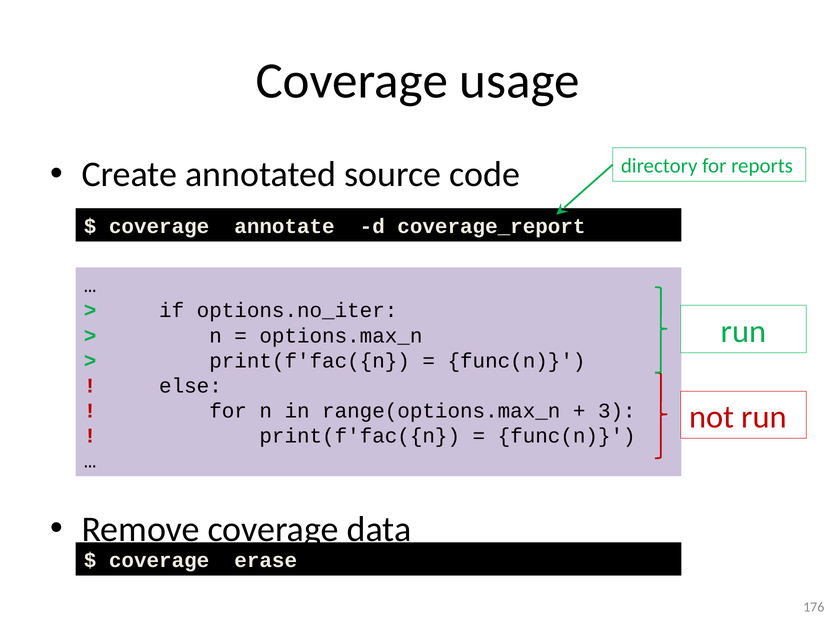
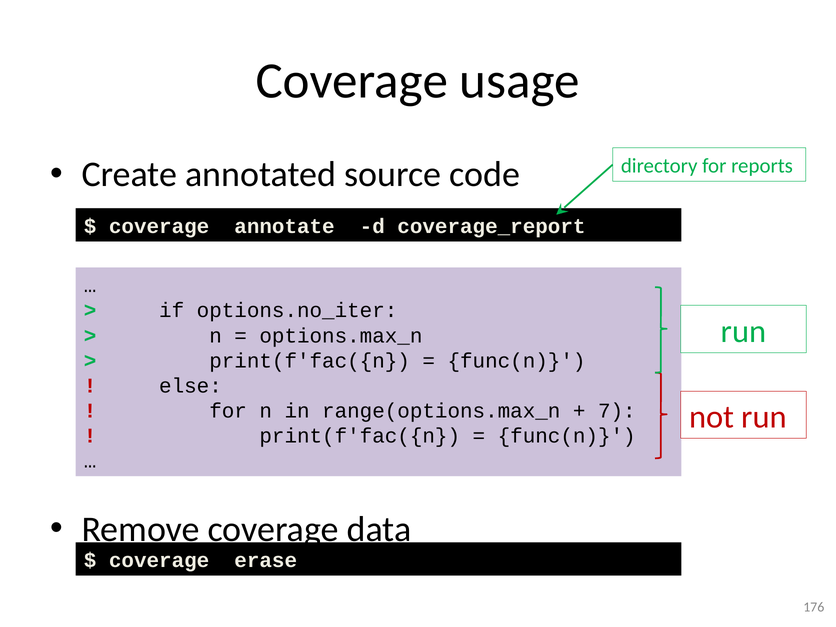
3: 3 -> 7 (617, 411)
